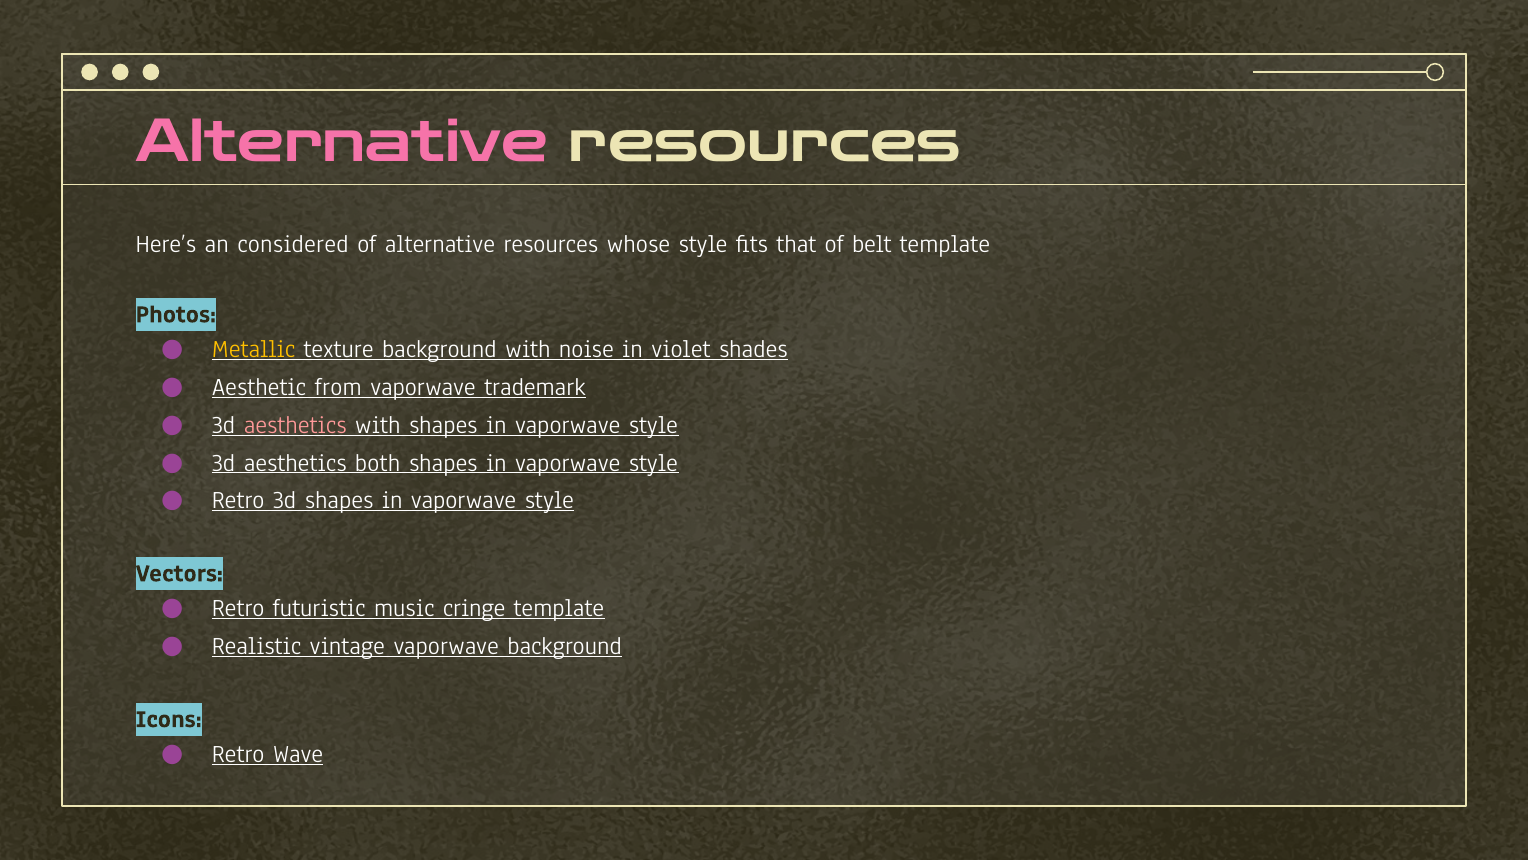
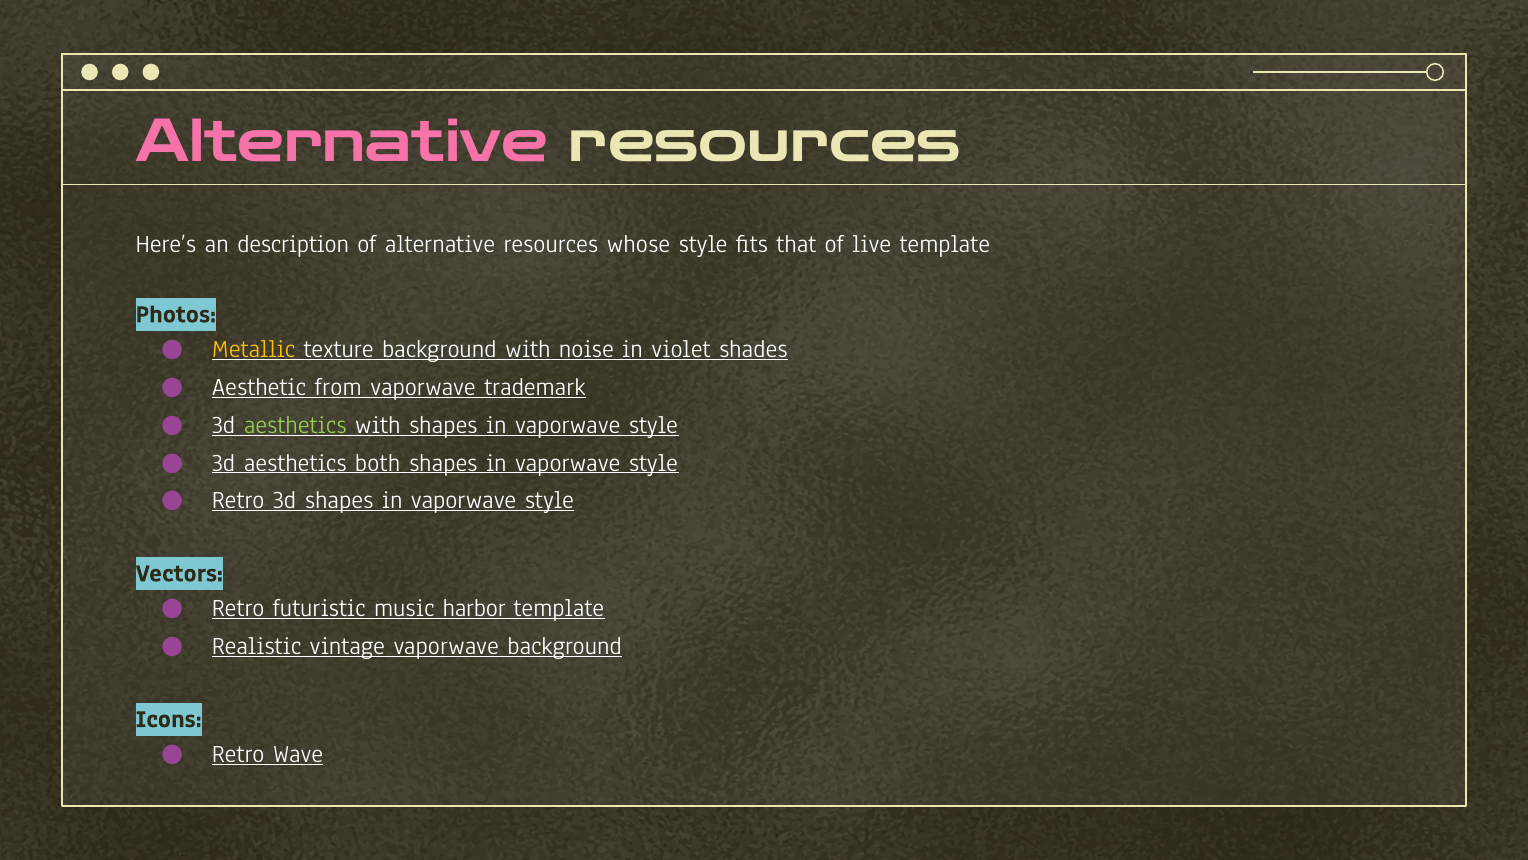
considered: considered -> description (293, 244)
belt: belt -> live (872, 244)
aesthetics colour: pink -> light green (295, 425)
cringe: cringe -> harbor (474, 608)
